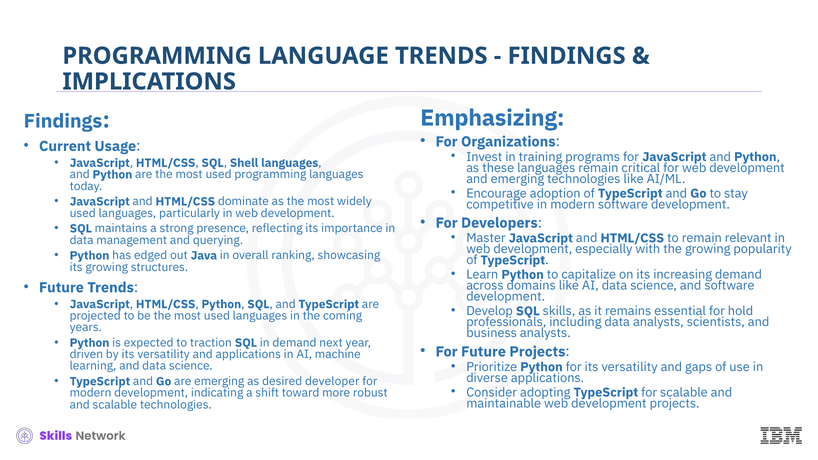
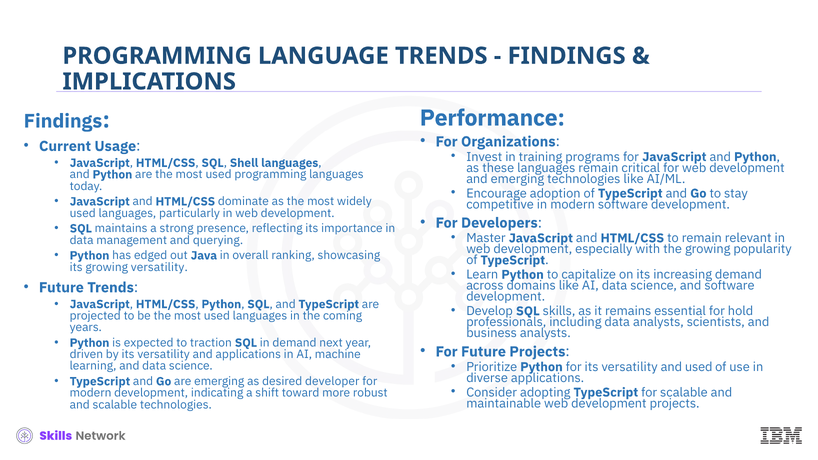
Emphasizing: Emphasizing -> Performance (492, 118)
growing structures: structures -> versatility (159, 267)
and gaps: gaps -> used (699, 367)
